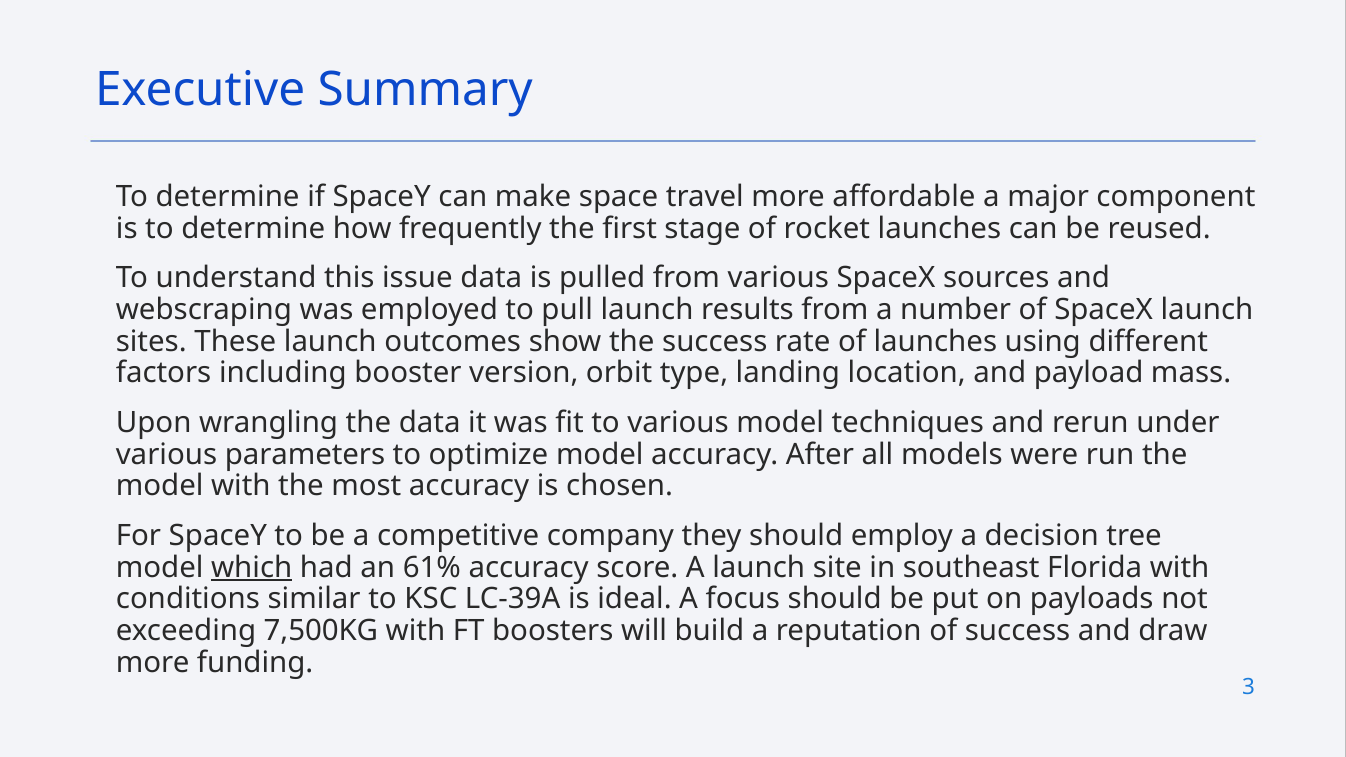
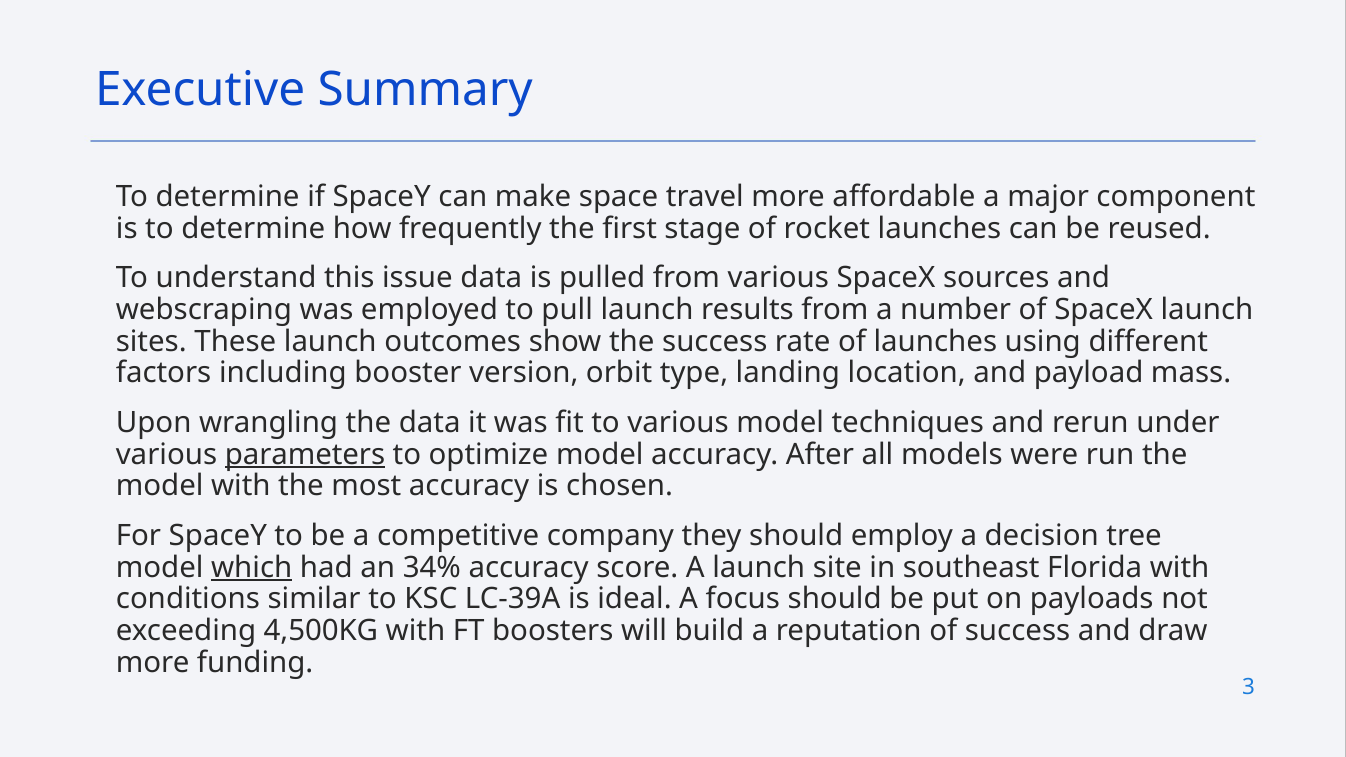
parameters underline: none -> present (305, 454)
61%: 61% -> 34% (432, 567)
7,500KG: 7,500KG -> 4,500KG (321, 631)
